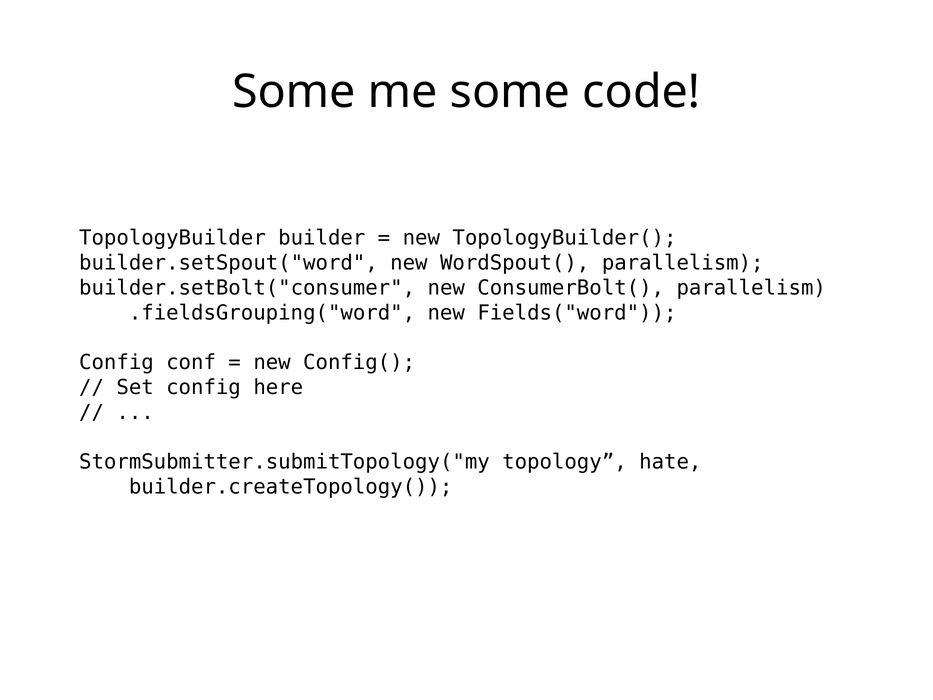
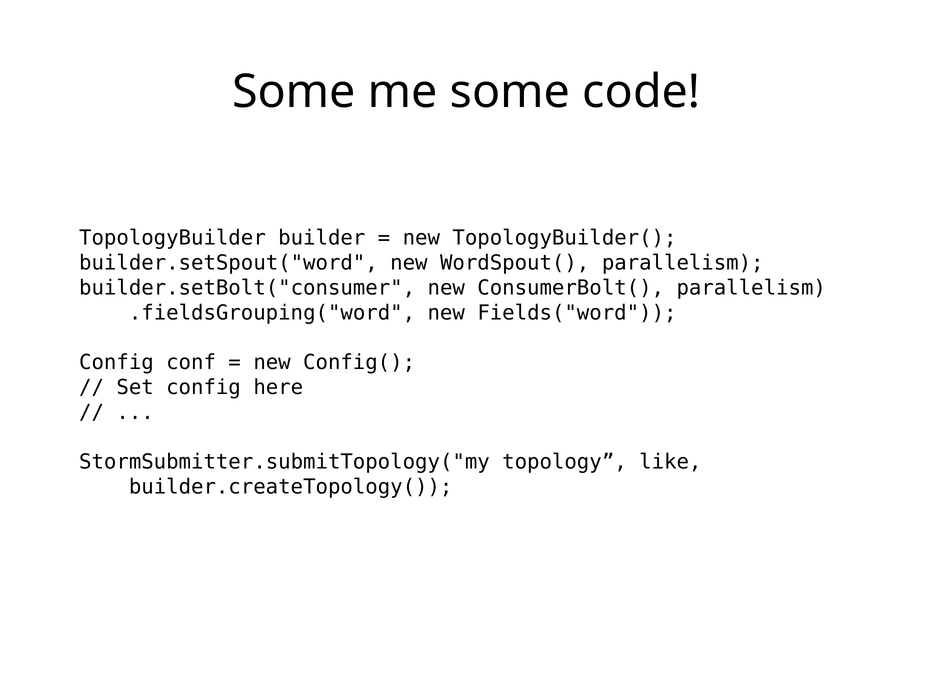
hate: hate -> like (670, 462)
